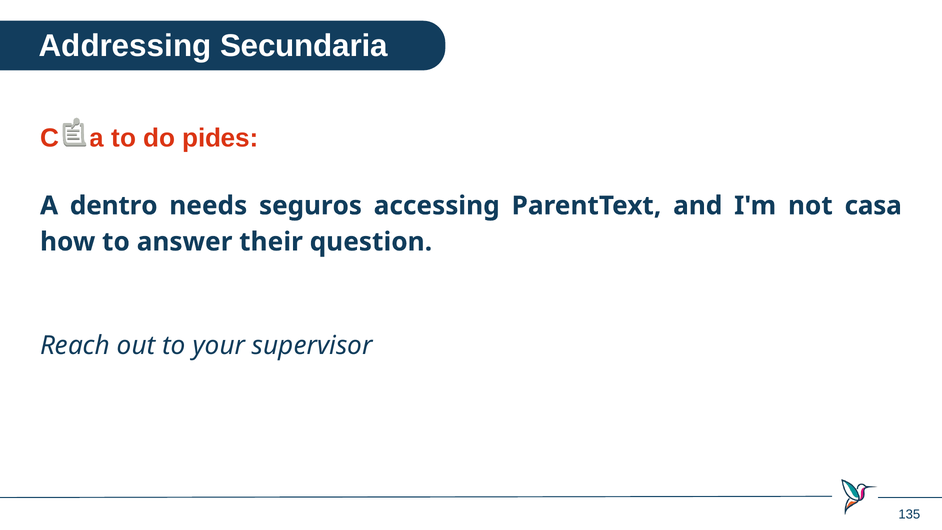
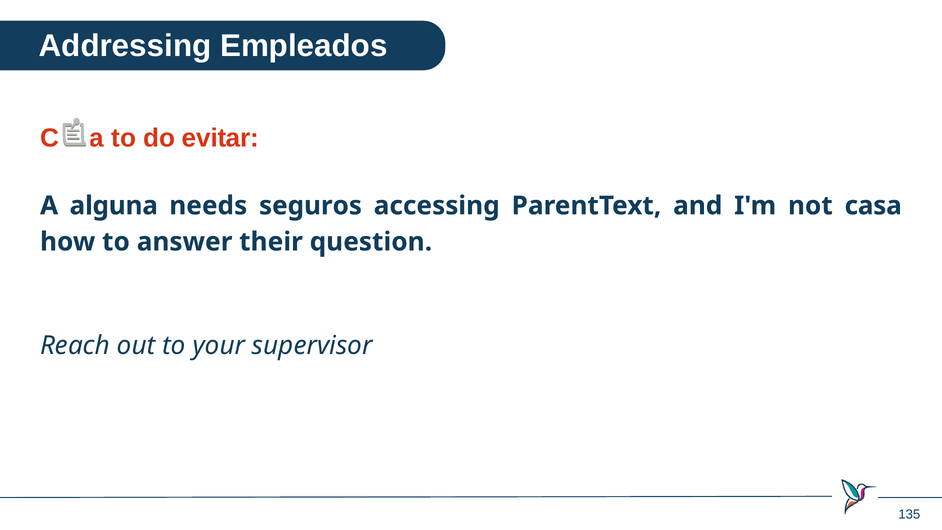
Secundaria: Secundaria -> Empleados (304, 46)
pides: pides -> evitar (220, 138)
dentro: dentro -> alguna (114, 206)
